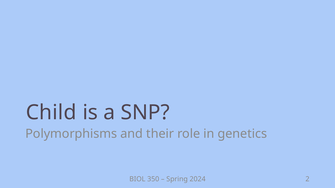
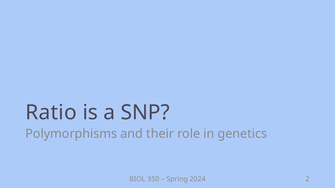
Child: Child -> Ratio (51, 113)
